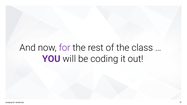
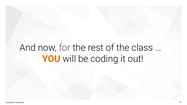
YOU colour: purple -> orange (51, 59)
